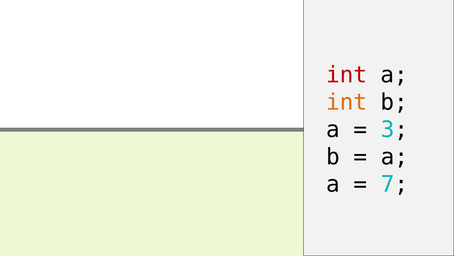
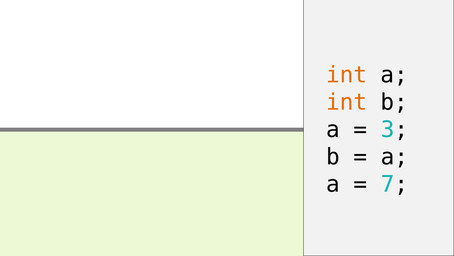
int colour: red -> orange (347, 75)
